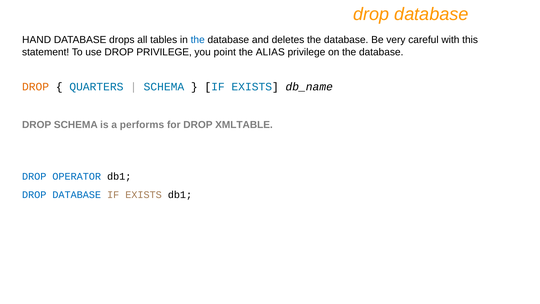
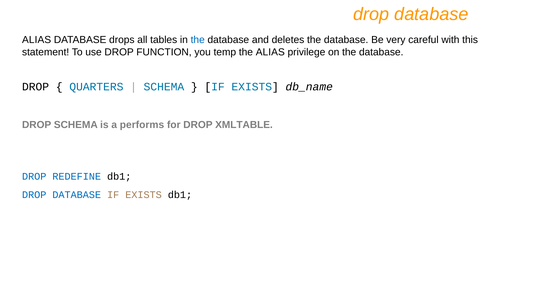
HAND: HAND -> ALIAS (37, 40)
DROP PRIVILEGE: PRIVILEGE -> FUNCTION (164, 52)
point: point -> temp (225, 52)
DROP colour: orange -> black (36, 87)
OPERATOR: OPERATOR -> REDEFINE (77, 176)
